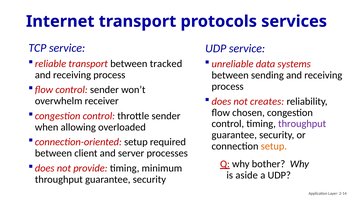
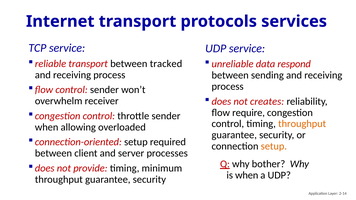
systems: systems -> respond (294, 64)
chosen: chosen -> require (249, 113)
throughput colour: purple -> orange (302, 124)
is aside: aside -> when (247, 175)
